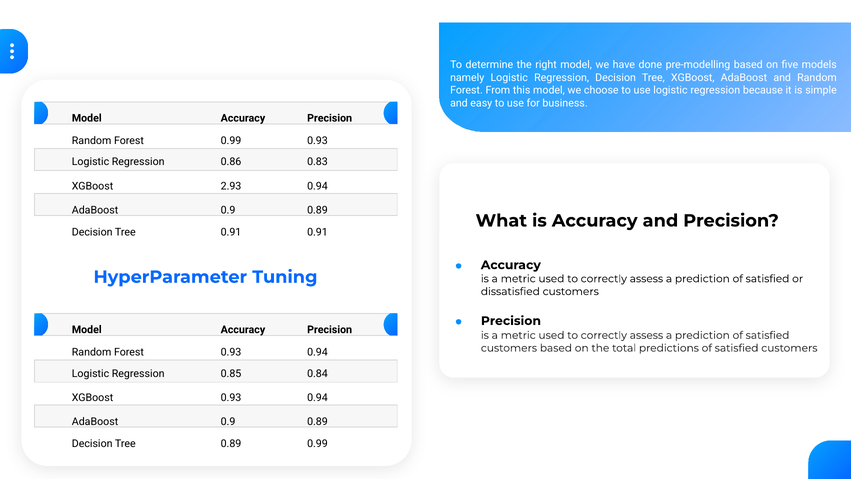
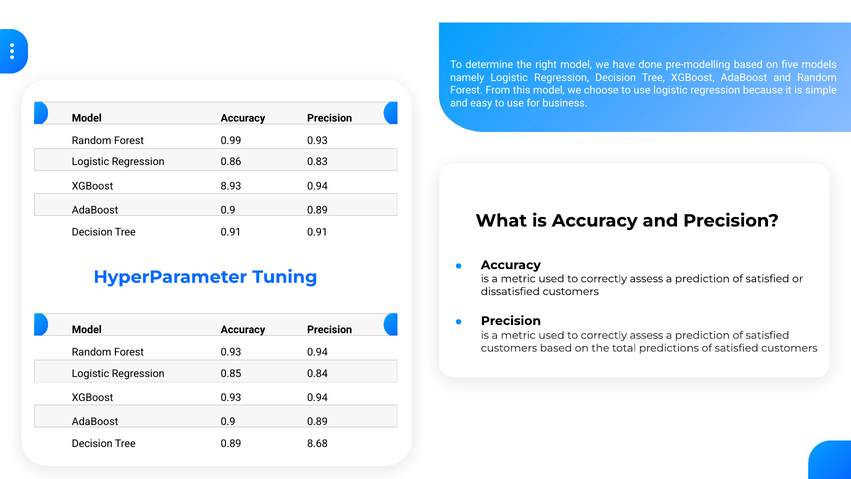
2.93: 2.93 -> 8.93 (231, 186)
0.99: 0.99 -> 8.68 (317, 443)
